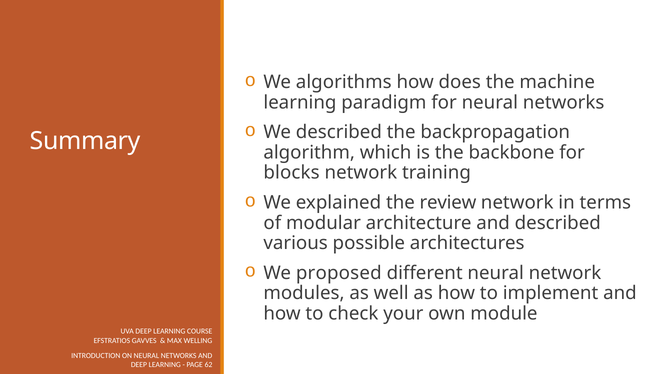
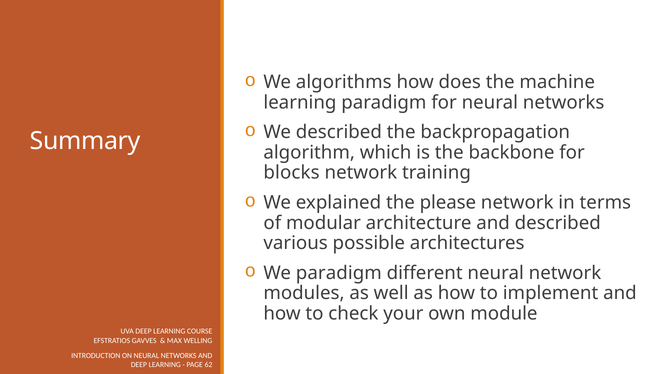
review: review -> please (448, 203)
We proposed: proposed -> paradigm (339, 273)
